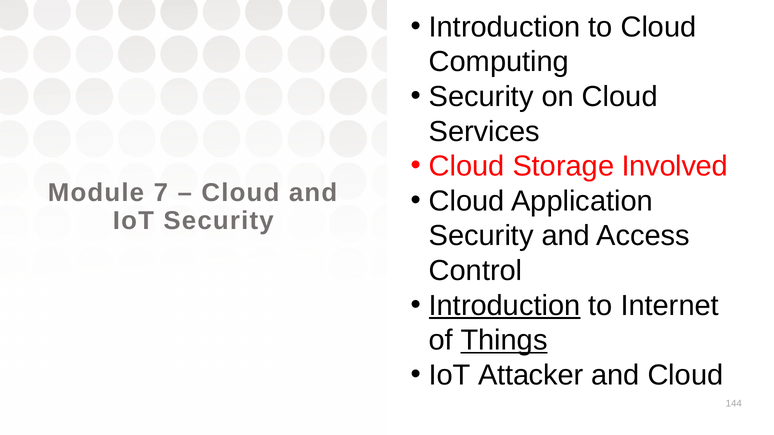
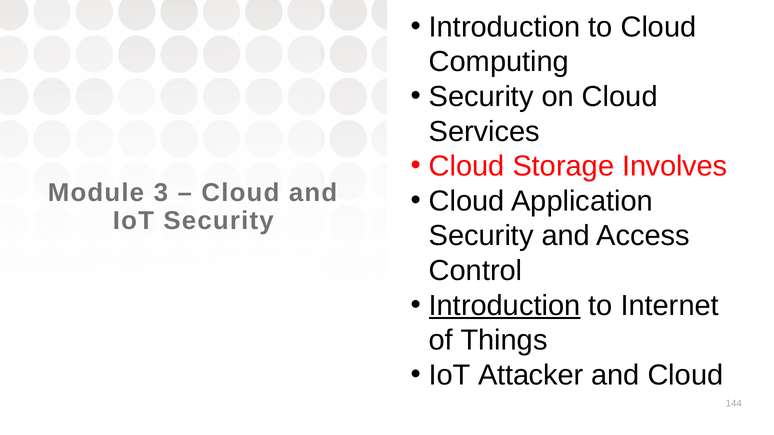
Involved: Involved -> Involves (675, 166)
7: 7 -> 3 (161, 193)
Things underline: present -> none (504, 341)
